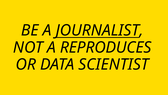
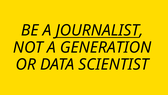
REPRODUCES: REPRODUCES -> GENERATION (106, 47)
